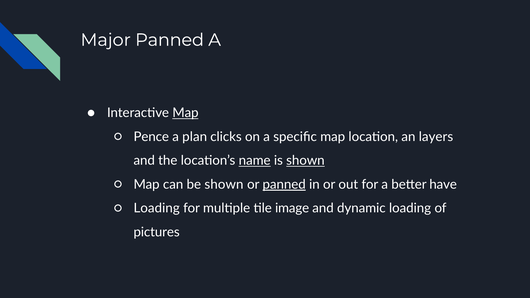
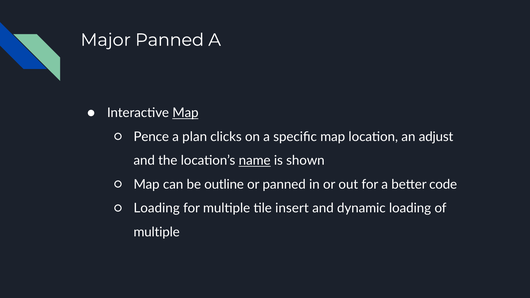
layers: layers -> adjust (436, 137)
shown underline: present -> none (305, 161)
be shown: shown -> outline (224, 185)
panned underline: present -> none (284, 185)
have: have -> code (443, 185)
image: image -> insert (292, 208)
pictures: pictures -> multiple (157, 232)
